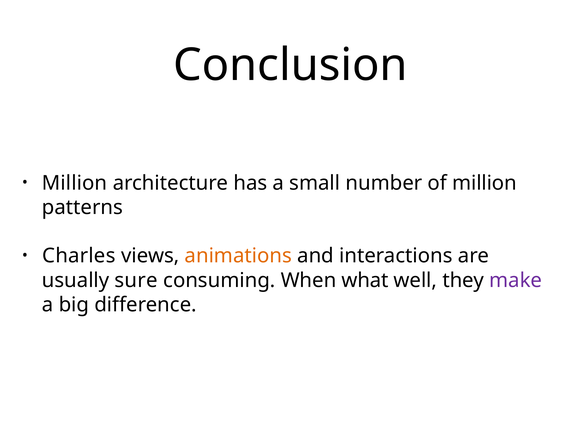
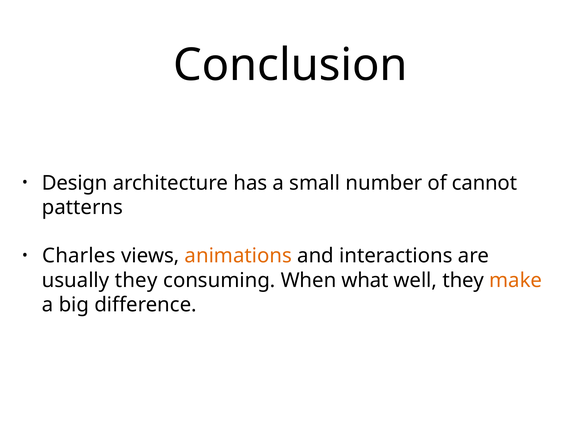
Million: Million -> Design (75, 183)
of million: million -> cannot (485, 183)
usually sure: sure -> they (136, 280)
make colour: purple -> orange (516, 280)
